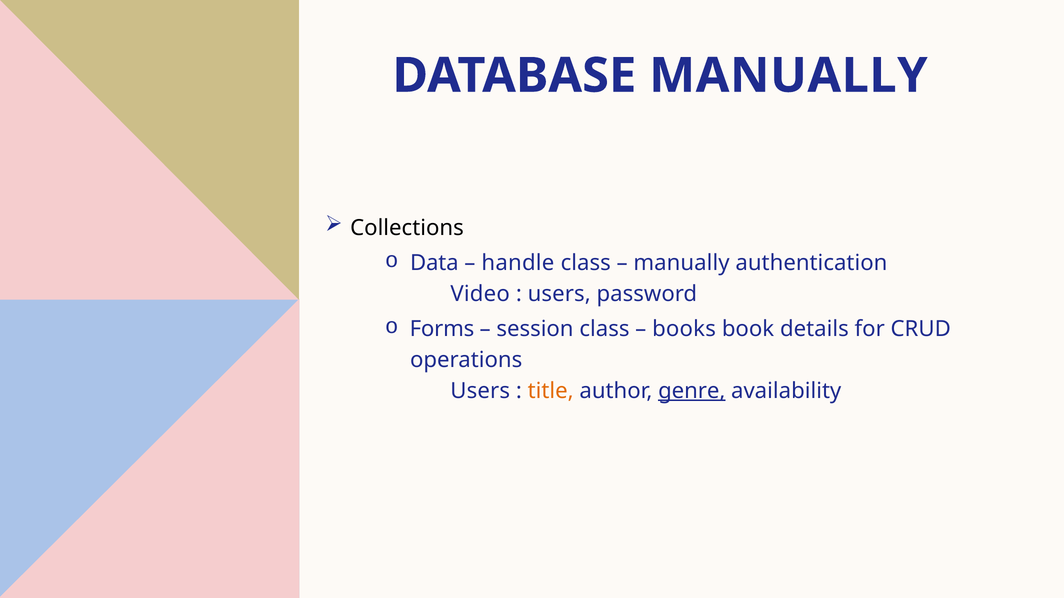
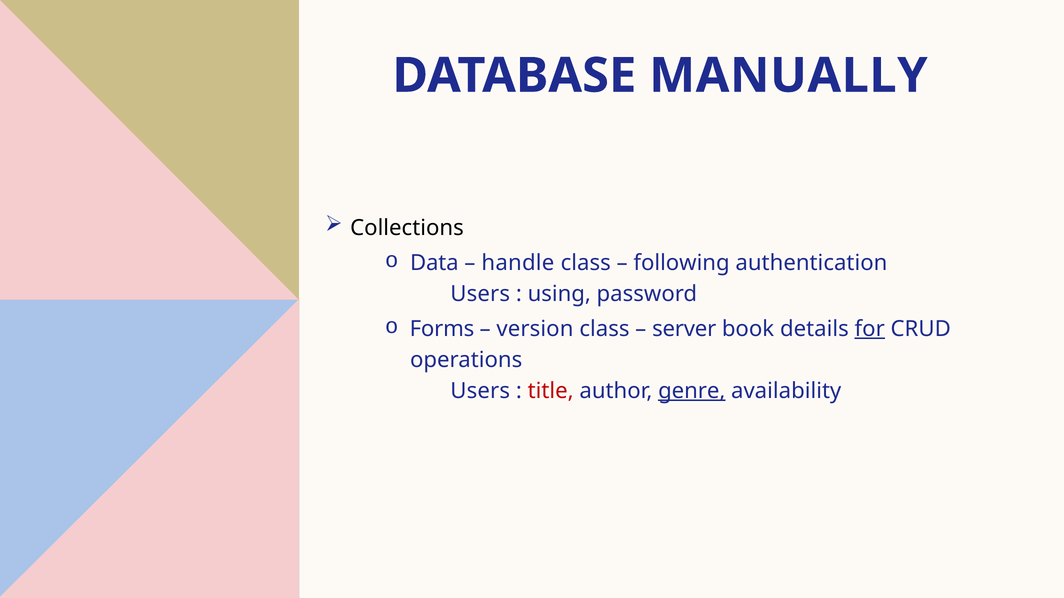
manually: manually -> following (682, 263)
Video: Video -> Users (480, 294)
users: users -> using (559, 294)
session: session -> version (535, 329)
books: books -> server (684, 329)
for underline: none -> present (870, 329)
title colour: orange -> red (551, 391)
